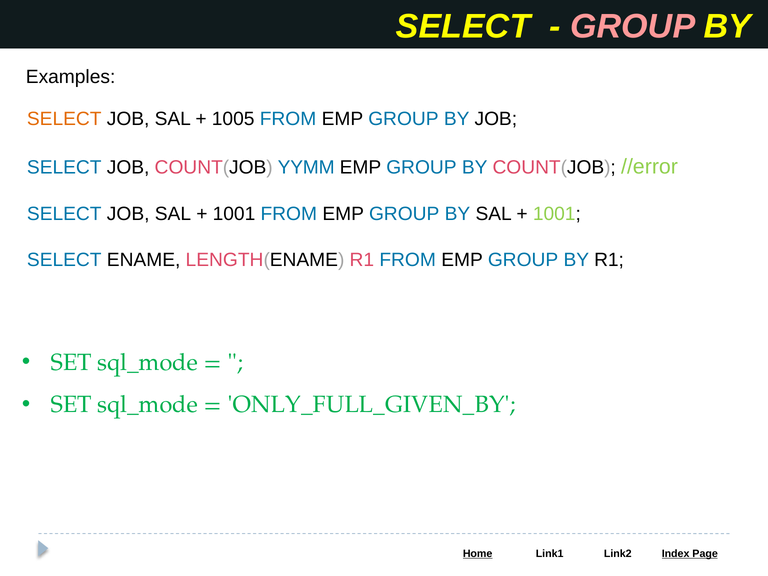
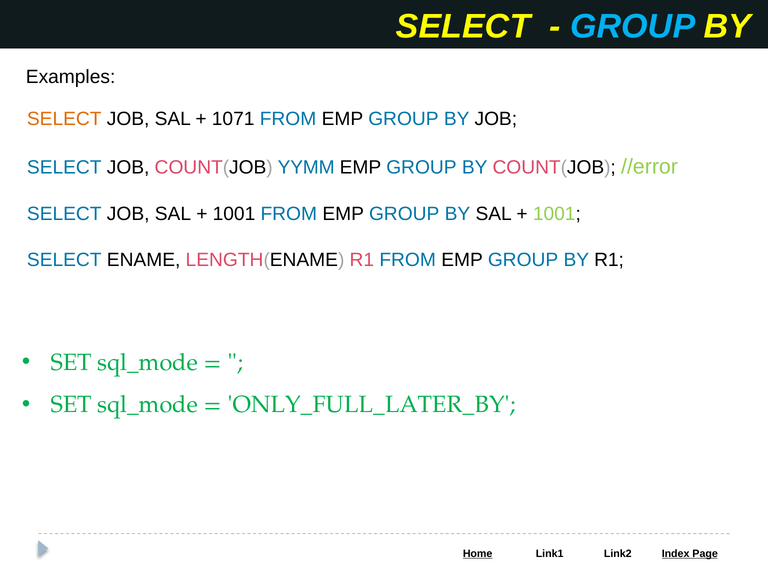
GROUP colour: pink -> light blue (633, 27)
1005: 1005 -> 1071 (233, 119)
ONLY_FULL_GIVEN_BY: ONLY_FULL_GIVEN_BY -> ONLY_FULL_LATER_BY (372, 405)
